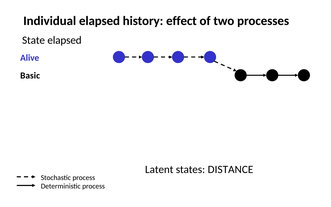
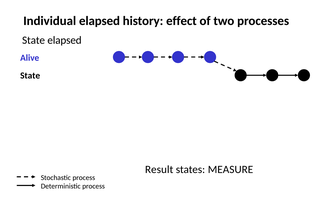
Basic: Basic -> State (30, 75)
Latent: Latent -> Result (159, 169)
DISTANCE: DISTANCE -> MEASURE (231, 169)
